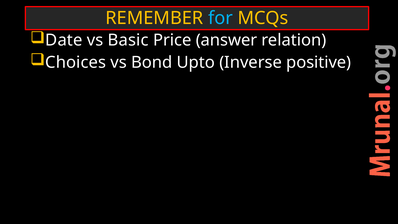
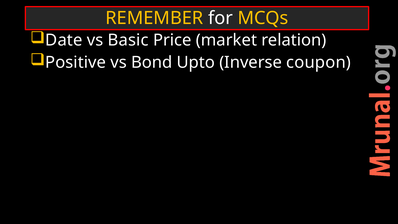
for colour: light blue -> white (221, 18)
answer: answer -> market (226, 40)
Choices: Choices -> Positive (76, 62)
positive: positive -> coupon (319, 62)
